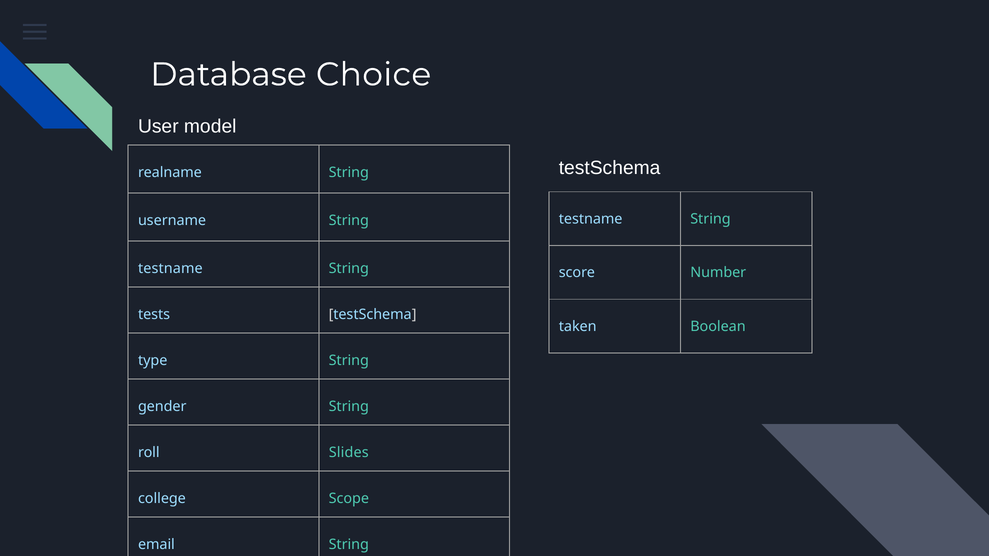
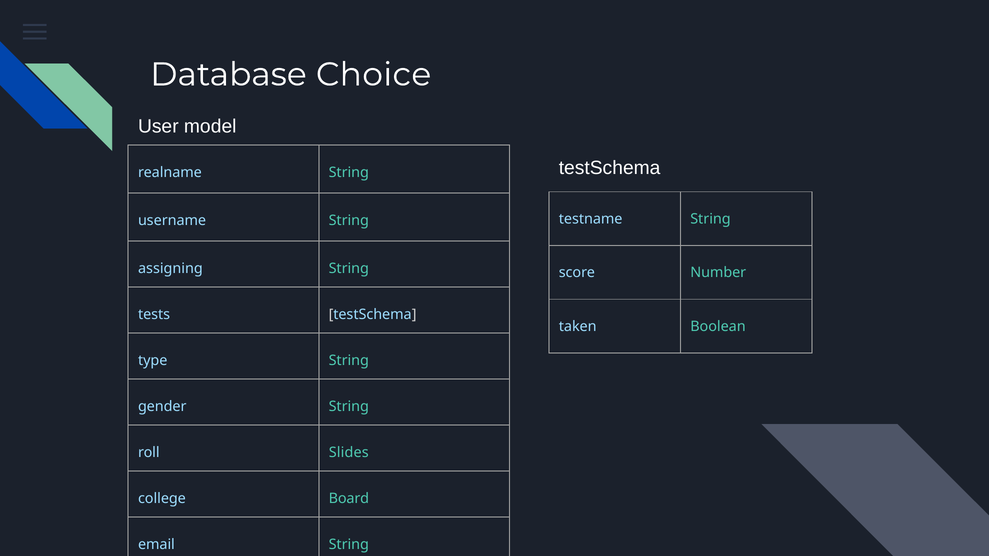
testname: testname -> assigning (170, 268)
Scope: Scope -> Board (349, 499)
